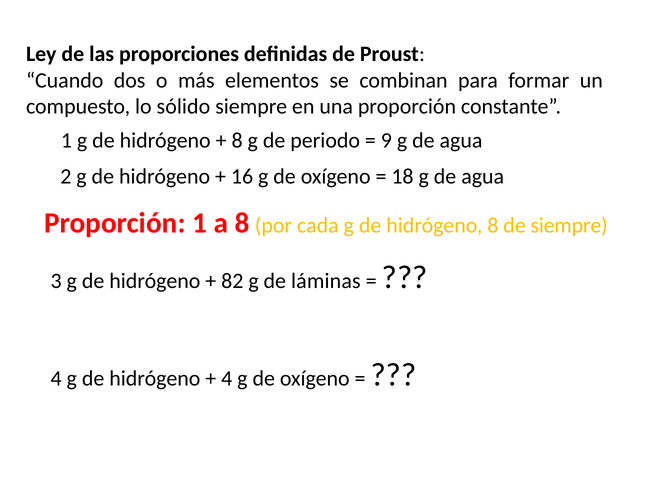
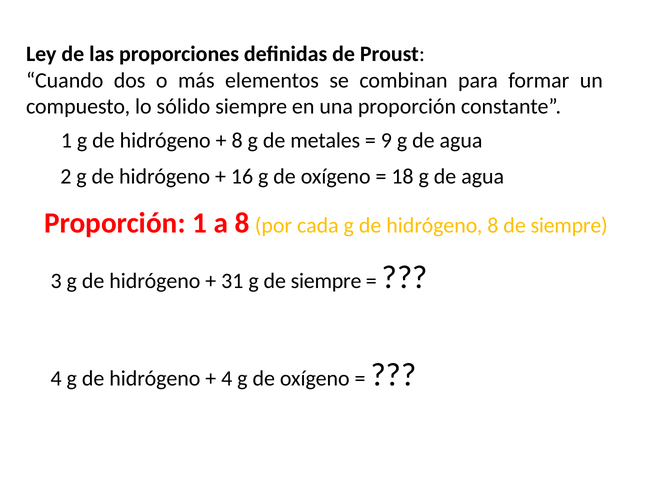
periodo: periodo -> metales (325, 140)
82: 82 -> 31 (232, 281)
g de láminas: láminas -> siempre (326, 281)
